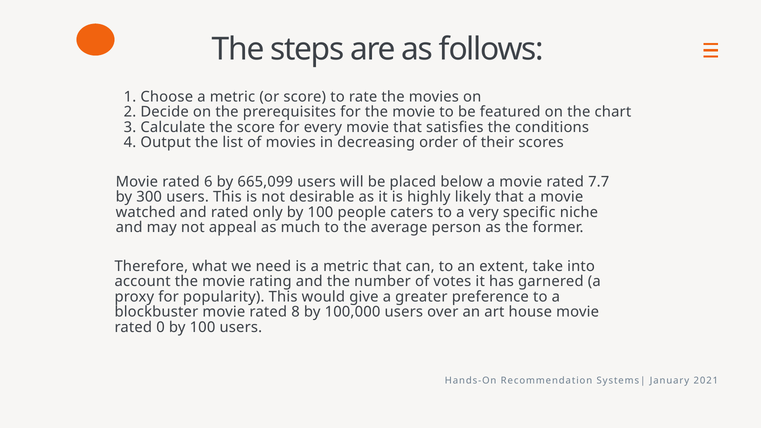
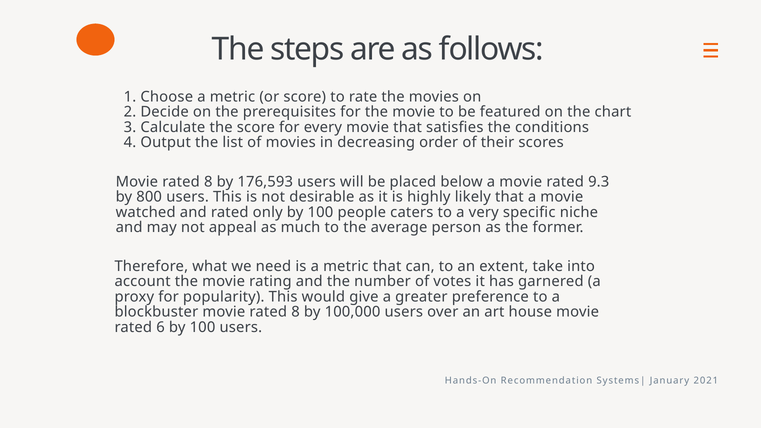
6: 6 -> 8 (208, 182)
665,099: 665,099 -> 176,593 (265, 182)
7.7: 7.7 -> 9.3 (599, 182)
300: 300 -> 800 (149, 197)
0: 0 -> 6 (161, 327)
